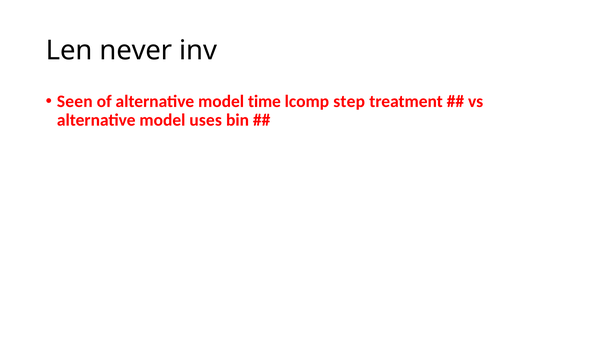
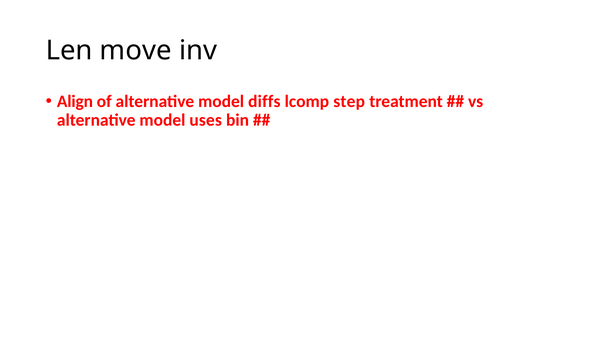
never: never -> move (136, 50)
Seen: Seen -> Align (75, 101)
time: time -> diffs (264, 101)
